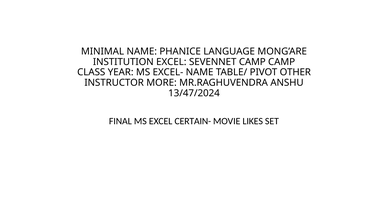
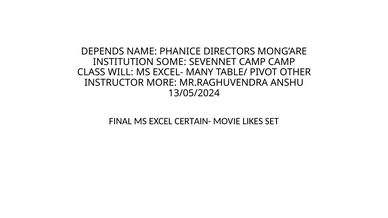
MINIMAL: MINIMAL -> DEPENDS (103, 51)
LANGUAGE: LANGUAGE -> DIRECTORS (229, 51)
INSTITUTION EXCEL: EXCEL -> SOME (171, 62)
YEAR: YEAR -> WILL (121, 72)
EXCEL- NAME: NAME -> MANY (200, 72)
13/47/2024: 13/47/2024 -> 13/05/2024 (194, 93)
